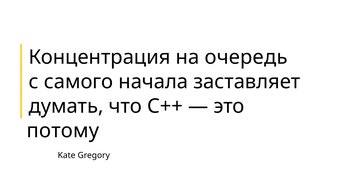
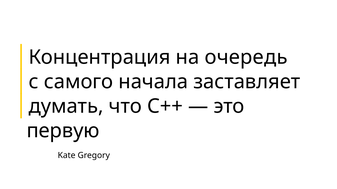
потому: потому -> первую (63, 131)
